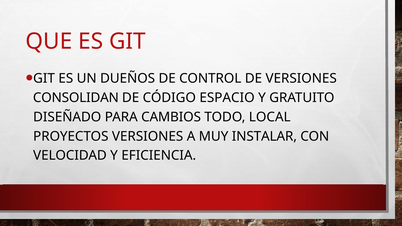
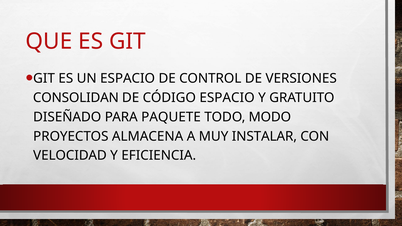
UN DUEÑOS: DUEÑOS -> ESPACIO (128, 78)
CAMBIOS: CAMBIOS -> PAQUETE (171, 117)
LOCAL: LOCAL -> MODO (270, 117)
PROYECTOS VERSIONES: VERSIONES -> ALMACENA (148, 136)
